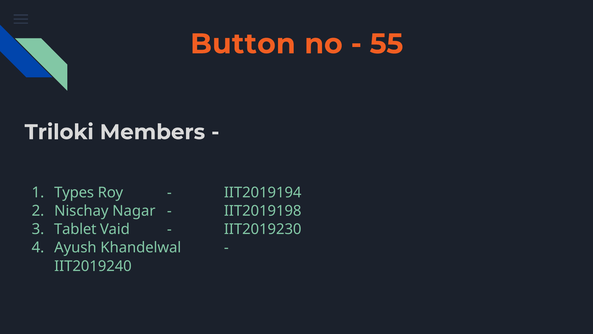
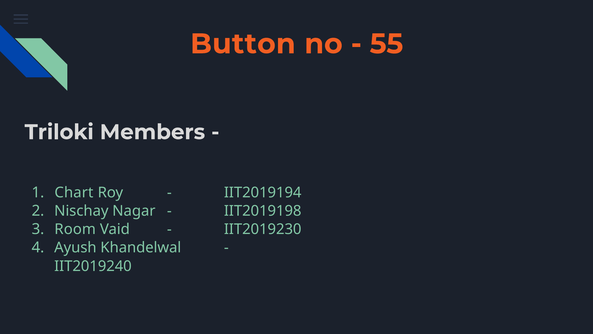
Types: Types -> Chart (74, 192)
Tablet: Tablet -> Room (75, 229)
